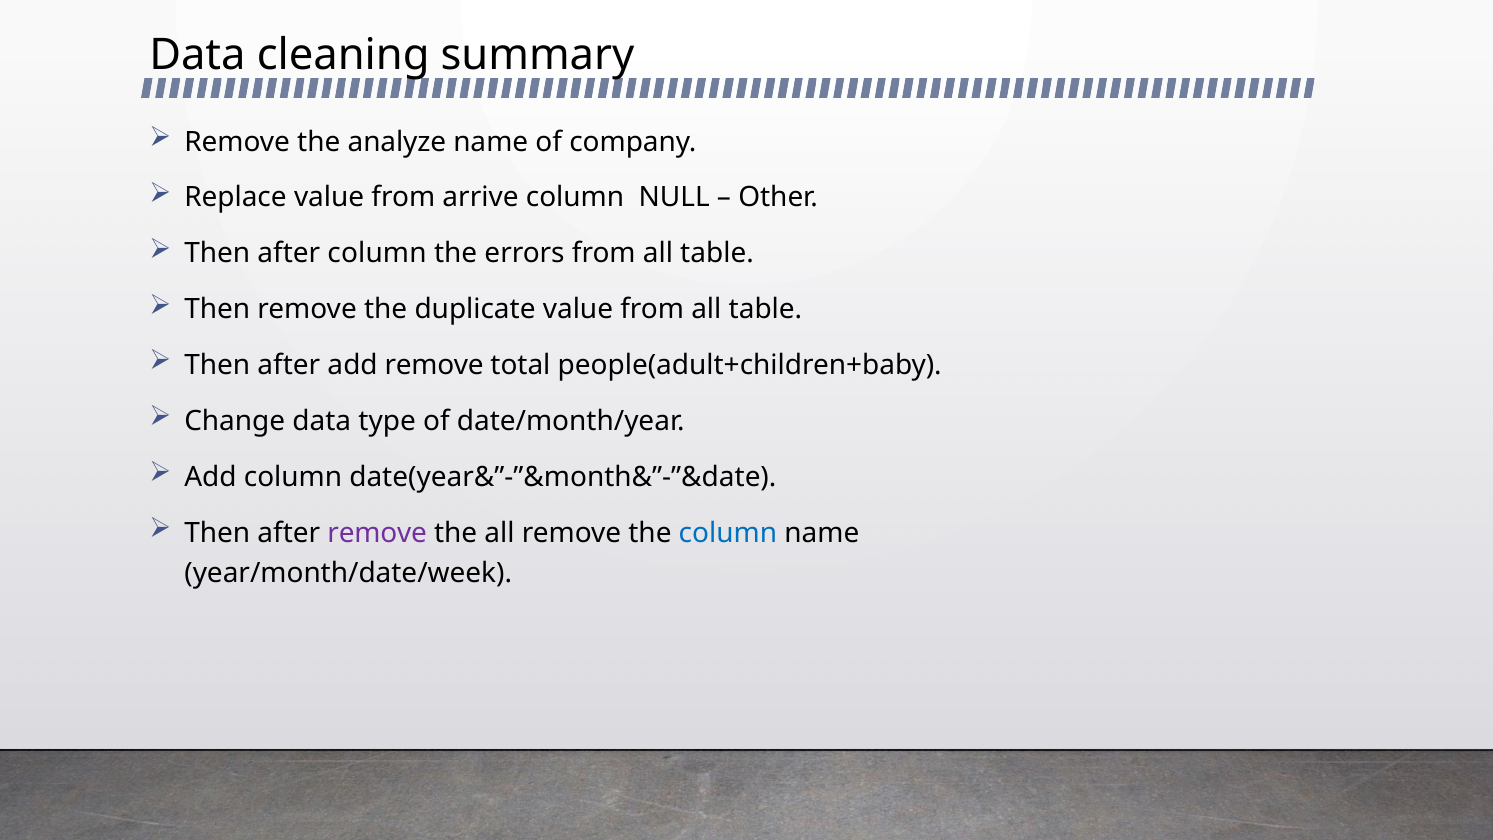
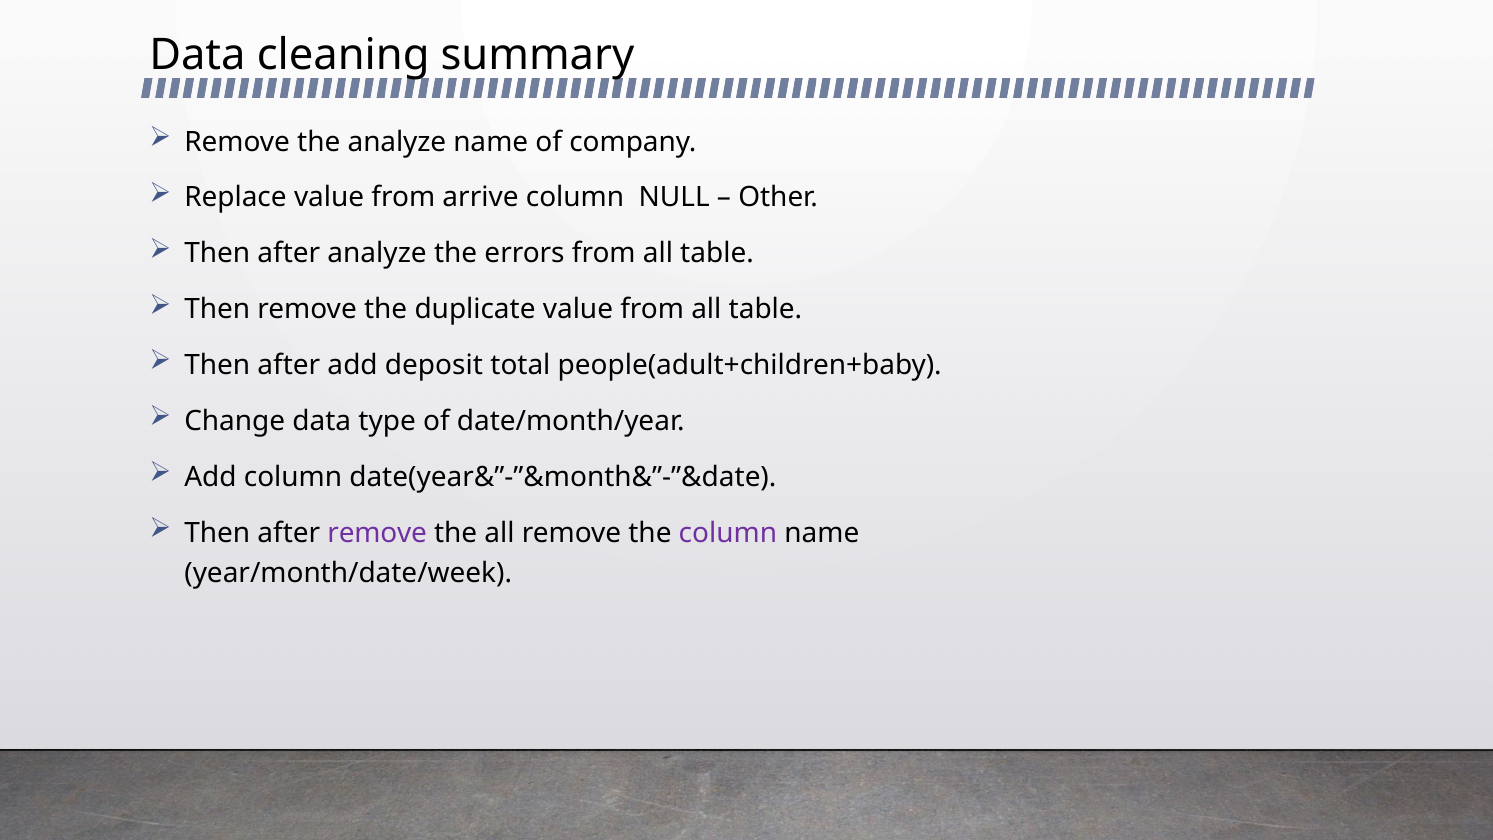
after column: column -> analyze (377, 253)
add remove: remove -> deposit (434, 365)
column colour: blue -> purple (728, 533)
